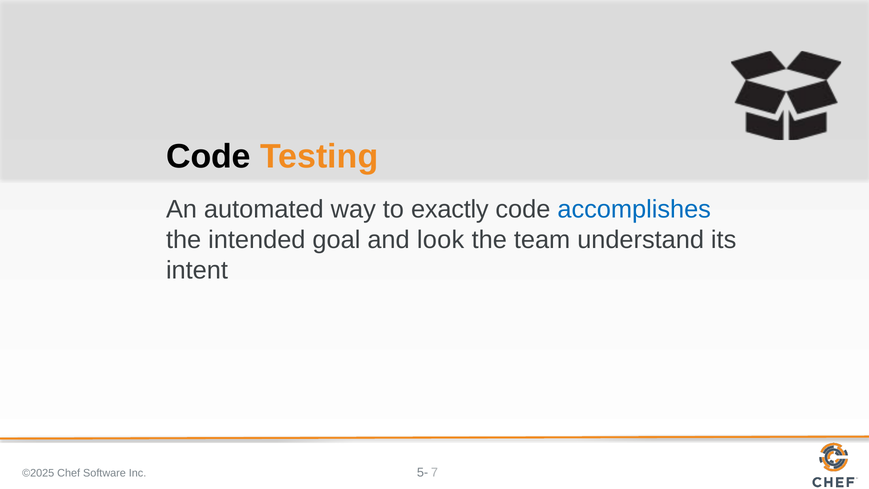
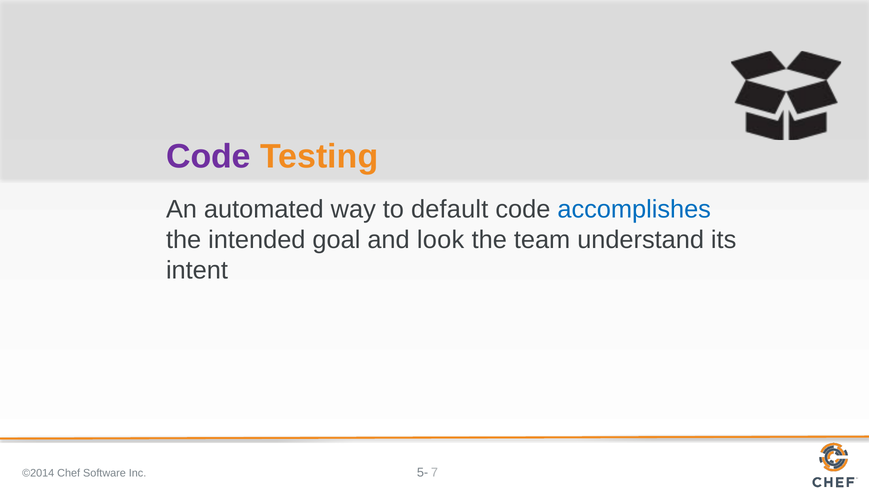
Code colour: black -> purple (208, 156)
exactly: exactly -> default (450, 209)
©2025: ©2025 -> ©2014 (38, 473)
